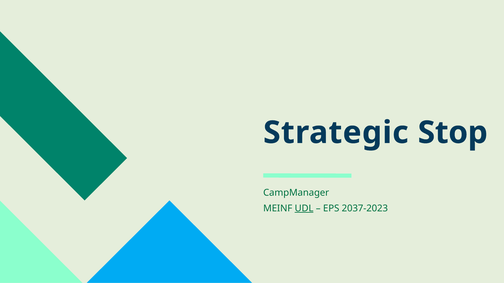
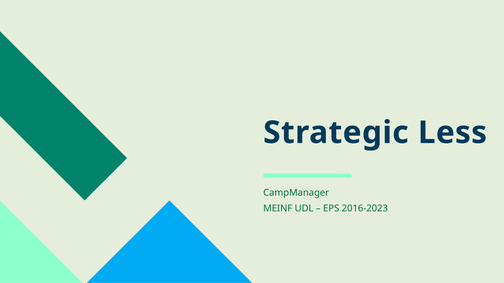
Stop: Stop -> Less (452, 133)
UDL underline: present -> none (304, 209)
2037-2023: 2037-2023 -> 2016-2023 (365, 209)
